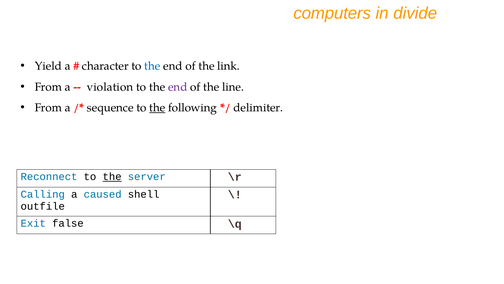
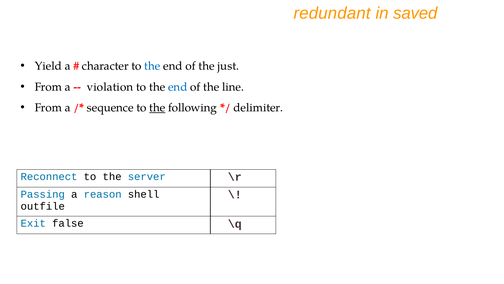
computers: computers -> redundant (332, 13)
divide: divide -> saved (415, 13)
link: link -> just (228, 66)
end colour: purple -> blue (178, 87)
the underline: present -> none (112, 176)
Calling: Calling -> Passing (43, 194)
caused: caused -> reason (103, 194)
